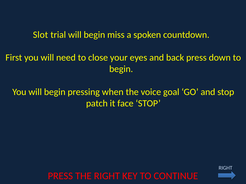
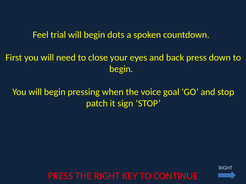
Slot: Slot -> Feel (41, 35)
miss: miss -> dots (116, 35)
face: face -> sign (125, 104)
